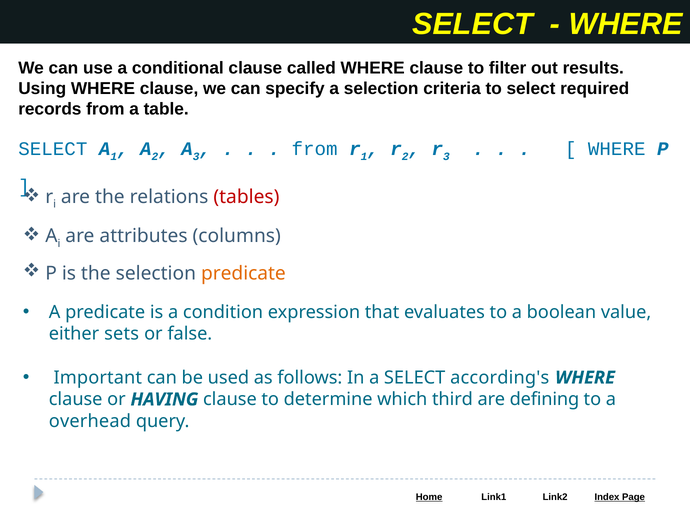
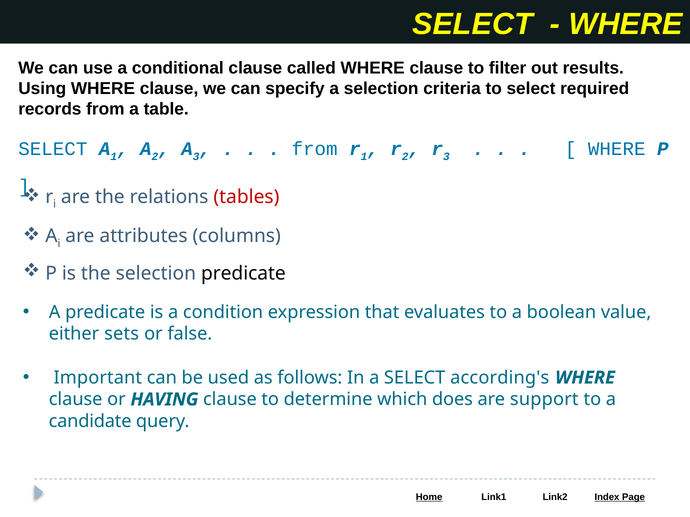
predicate colour: orange -> black (243, 274)
third: third -> does (452, 400)
defining: defining -> support (544, 400)
overhead: overhead -> candidate (90, 422)
